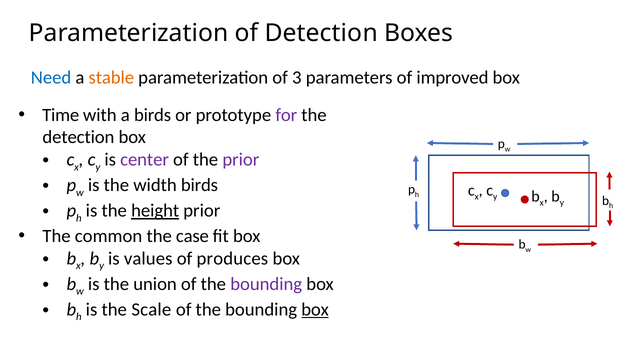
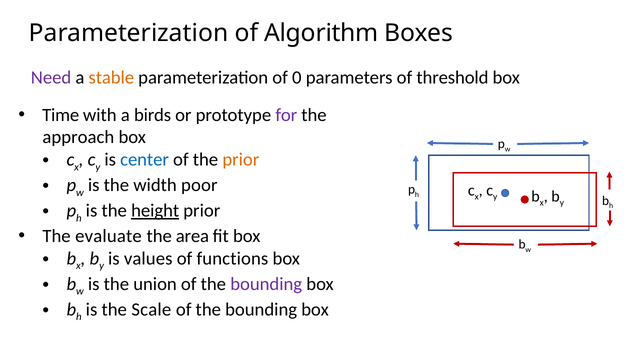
of Detection: Detection -> Algorithm (321, 33)
Need colour: blue -> purple (51, 78)
3: 3 -> 0 (297, 78)
improved: improved -> threshold (452, 78)
detection: detection -> approach (78, 138)
center colour: purple -> blue (145, 160)
prior colour: purple -> orange (241, 160)
width birds: birds -> poor (199, 186)
common: common -> evaluate (108, 237)
case: case -> area (192, 237)
produces: produces -> functions (232, 259)
box underline: present -> none (315, 310)
